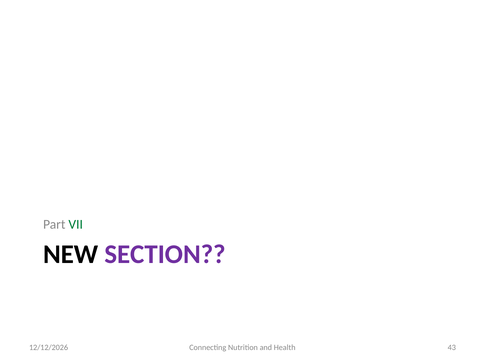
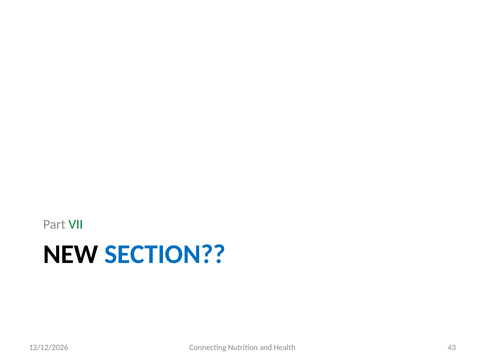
SECTION colour: purple -> blue (165, 254)
